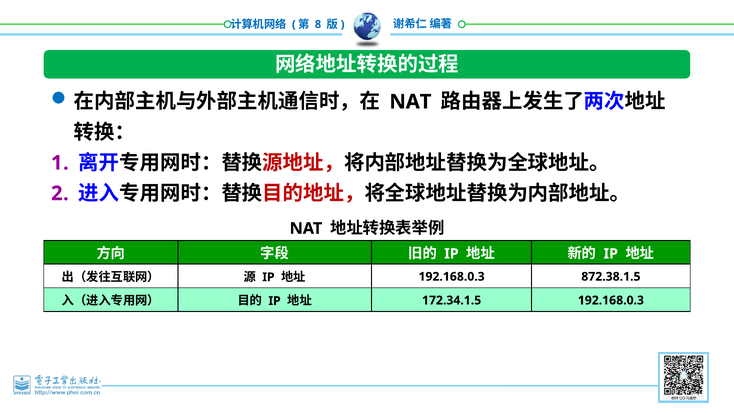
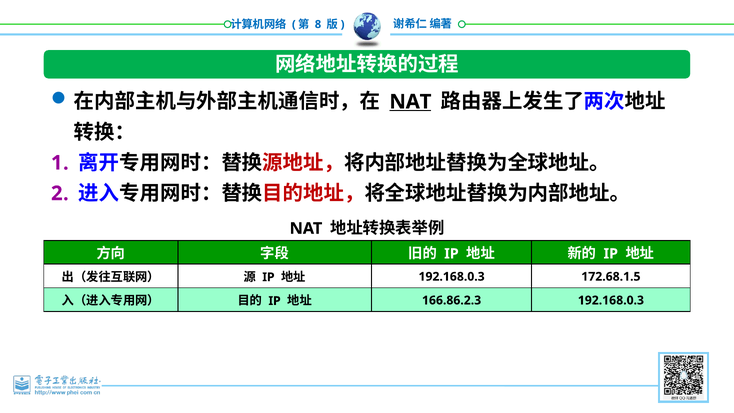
NAT underline: none -> present (410, 102)
872.38.1.5: 872.38.1.5 -> 172.68.1.5 (611, 277)
172.34.1.5: 172.34.1.5 -> 166.86.2.3 (452, 300)
